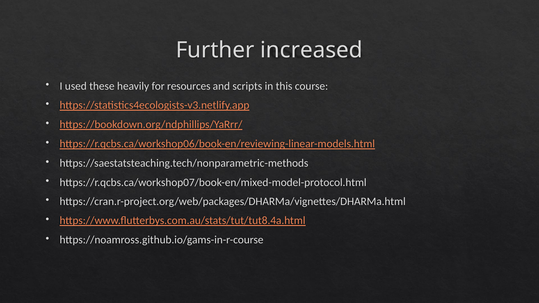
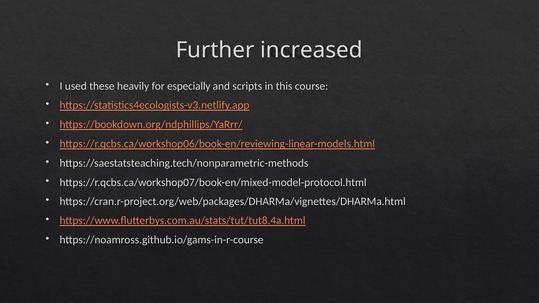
resources: resources -> especially (189, 86)
